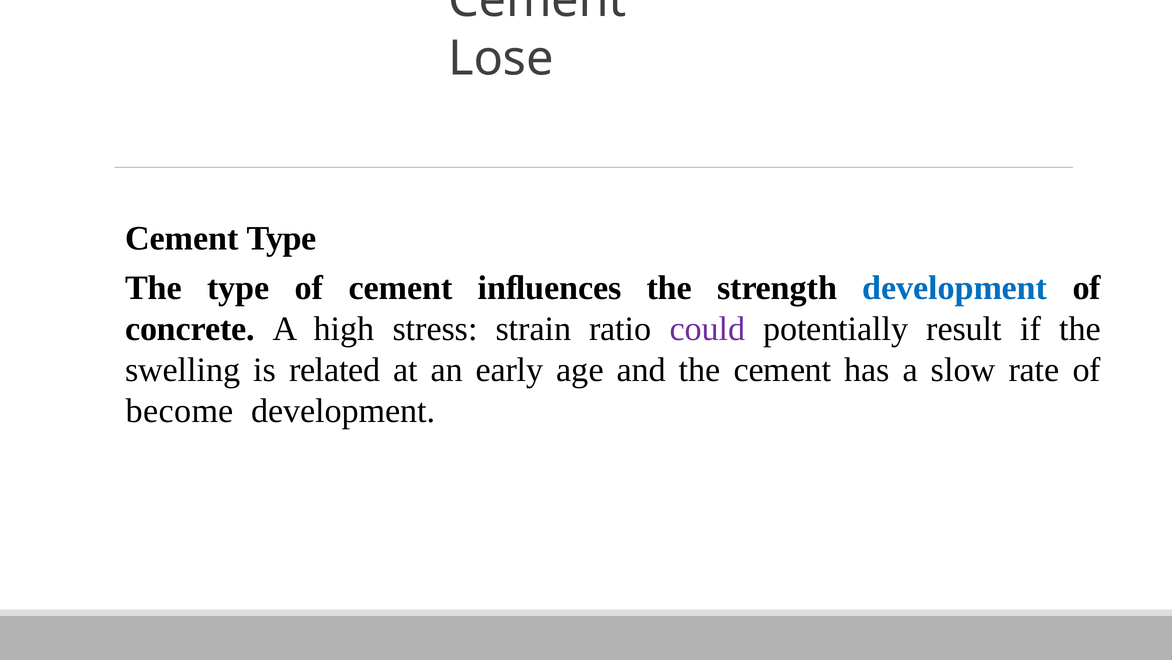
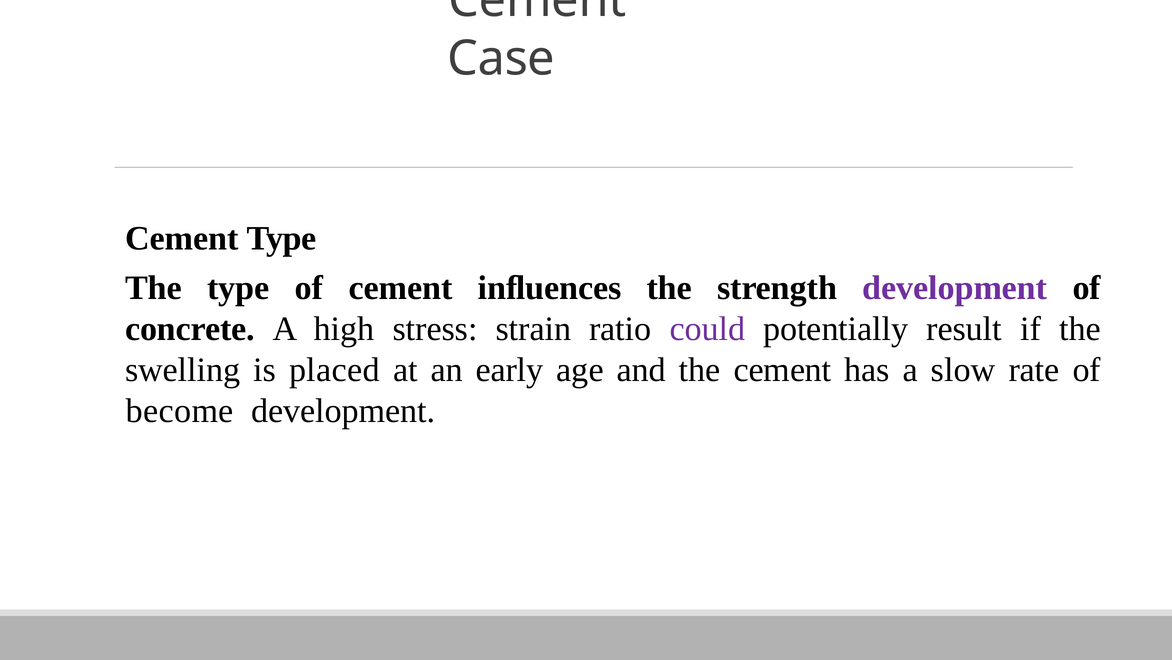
Lose: Lose -> Case (501, 58)
development colour: blue -> purple (955, 288)
related: related -> placed (334, 370)
